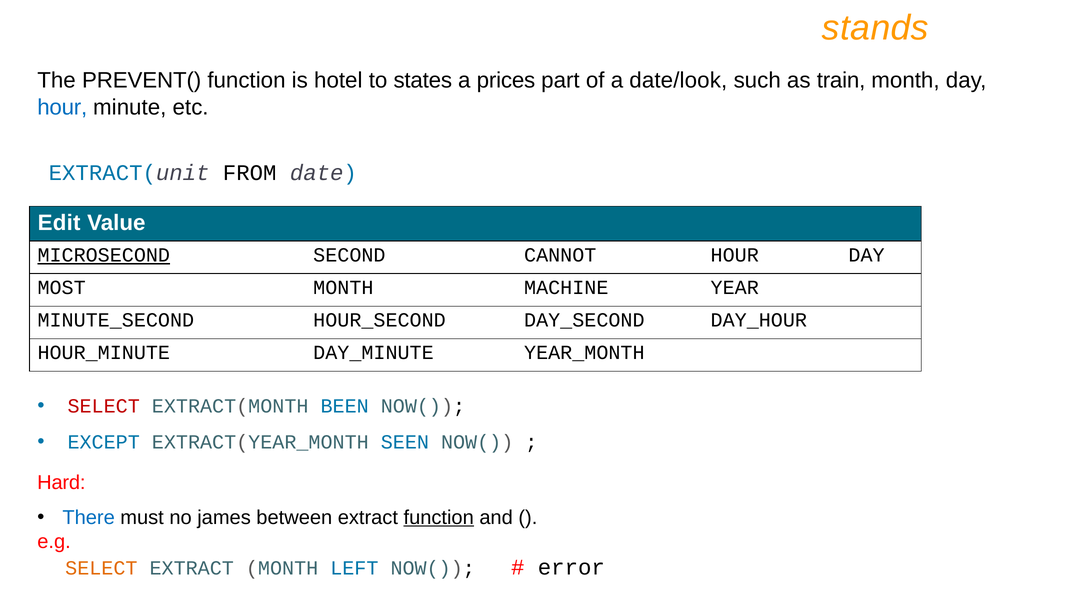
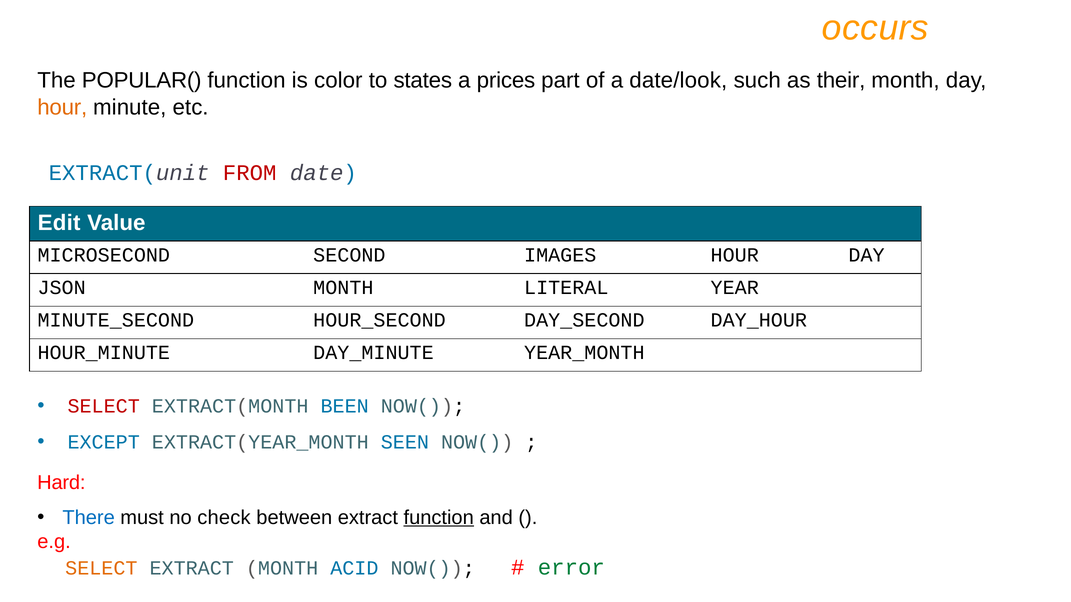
stands: stands -> occurs (875, 28)
PREVENT(: PREVENT( -> POPULAR( (142, 81)
hotel: hotel -> color (338, 81)
train: train -> their (841, 81)
hour colour: blue -> orange (62, 107)
FROM colour: black -> red (250, 173)
MICROSECOND underline: present -> none (104, 255)
CANNOT: CANNOT -> IMAGES (560, 255)
MOST: MOST -> JSON (62, 288)
MACHINE: MACHINE -> LITERAL (566, 288)
james: james -> check (224, 518)
LEFT: LEFT -> ACID (354, 568)
error colour: black -> green (571, 568)
